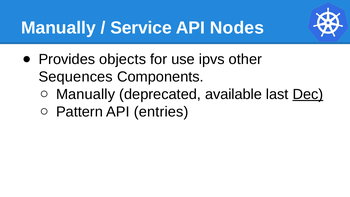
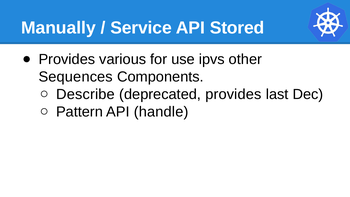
Nodes: Nodes -> Stored (237, 28)
objects: objects -> various (123, 59)
Manually: Manually -> Describe (86, 94)
deprecated available: available -> provides (233, 94)
Dec underline: present -> none (308, 94)
entries: entries -> handle (161, 112)
